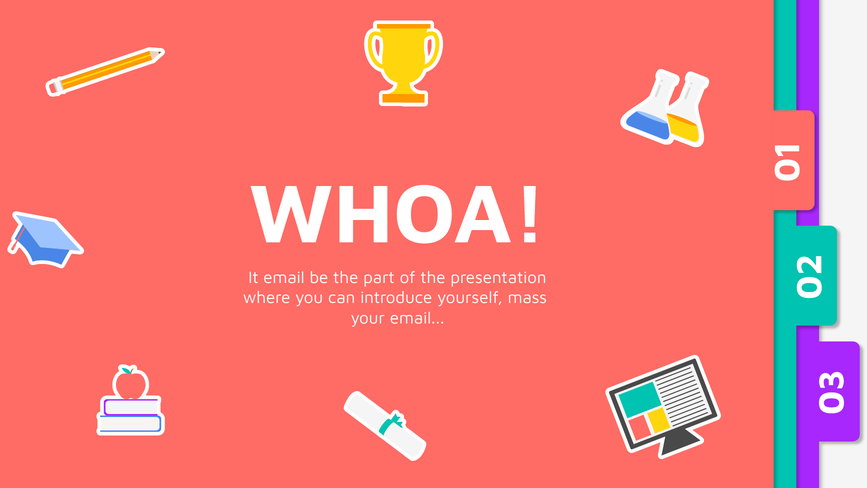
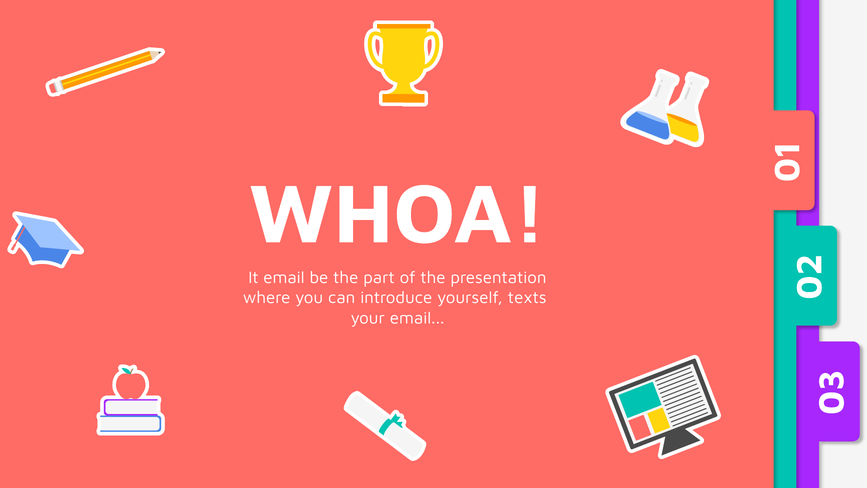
mass: mass -> texts (527, 298)
